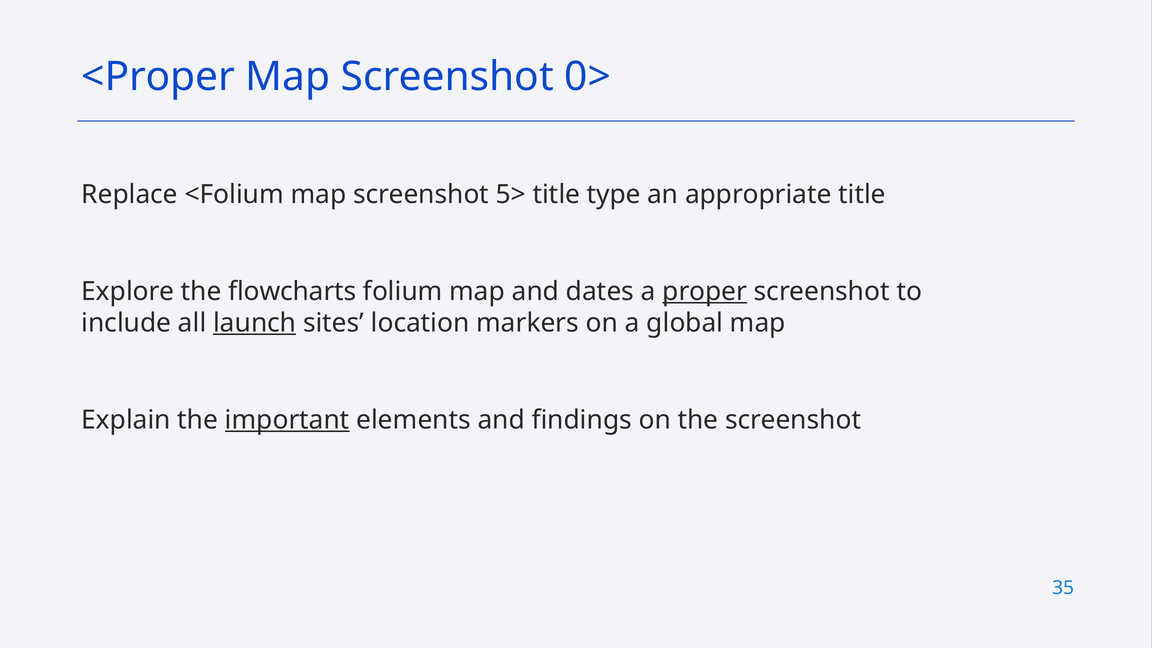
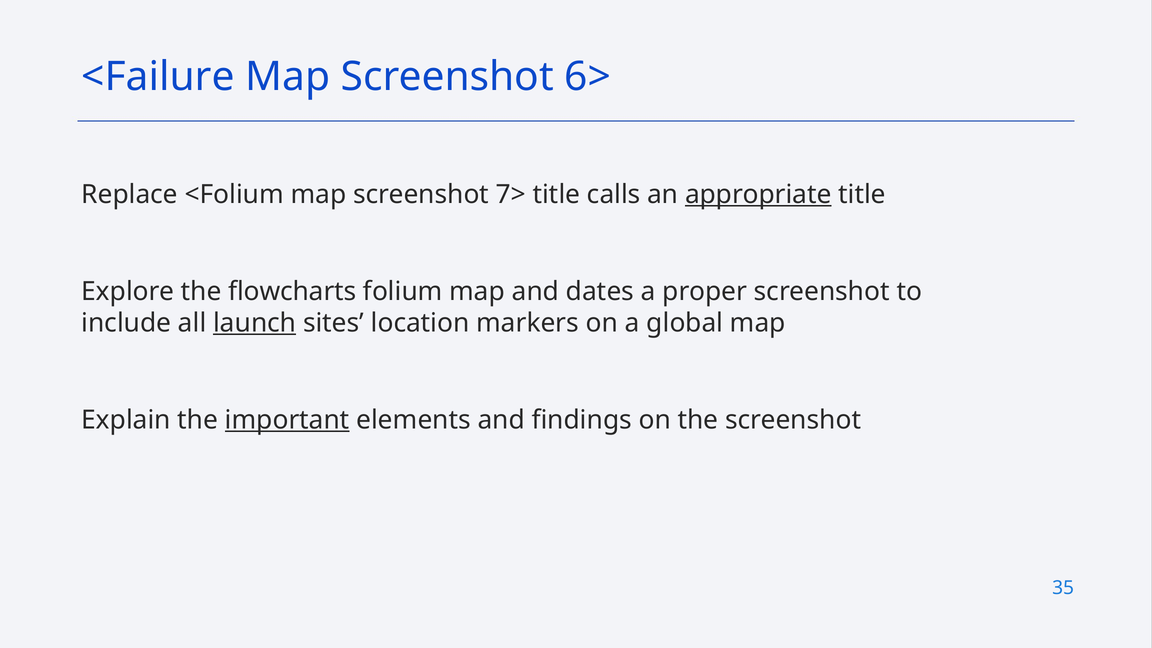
<Proper: <Proper -> <Failure (158, 77)
0>: 0> -> 6> (588, 77)
5>: 5> -> 7> (511, 194)
type: type -> calls (614, 194)
appropriate underline: none -> present (758, 194)
proper underline: present -> none (705, 291)
